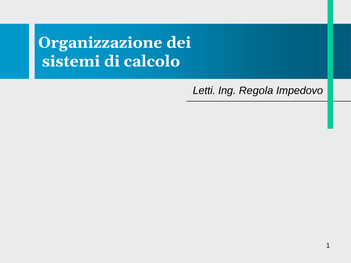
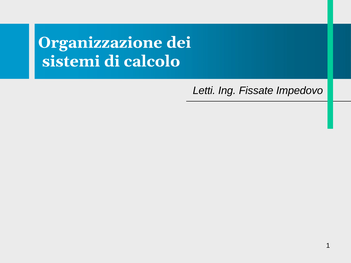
Regola: Regola -> Fissate (256, 91)
